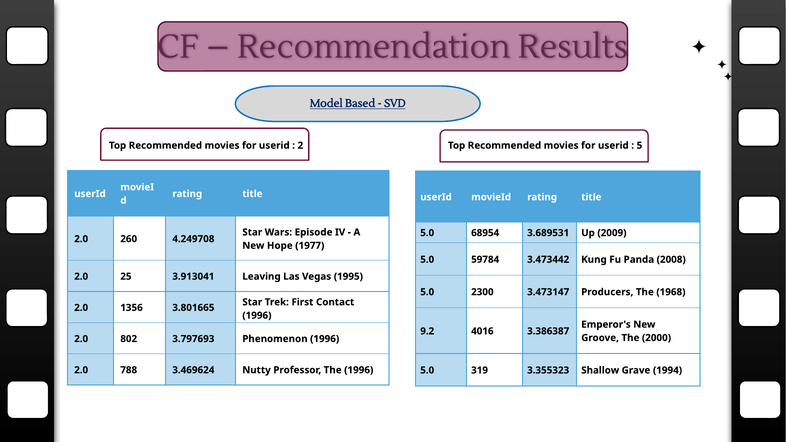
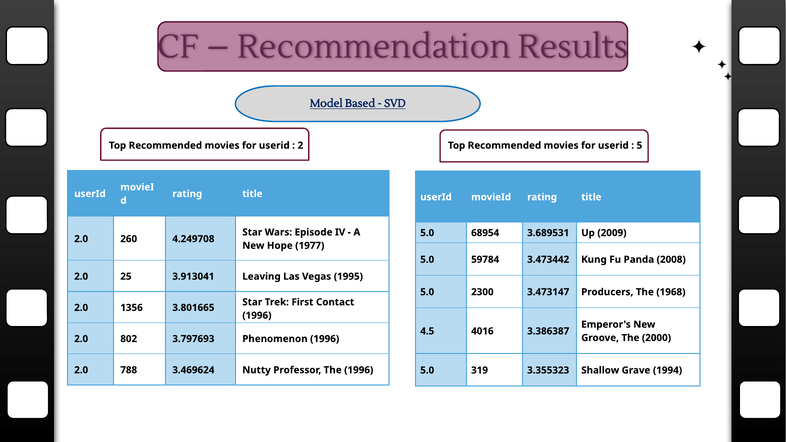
9.2: 9.2 -> 4.5 (427, 331)
